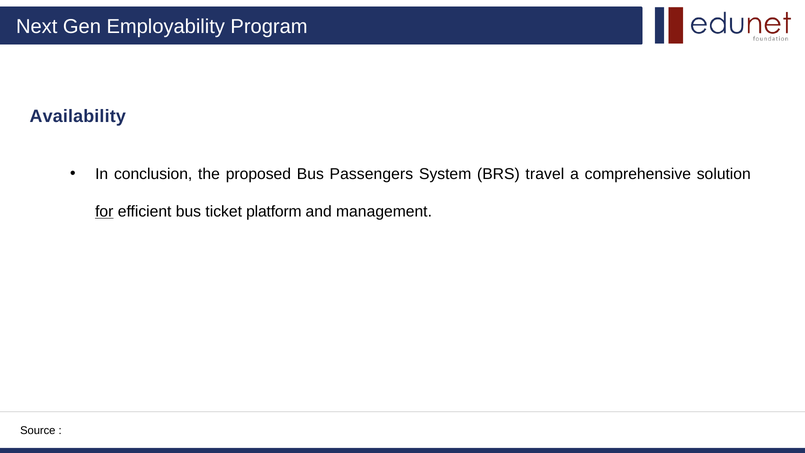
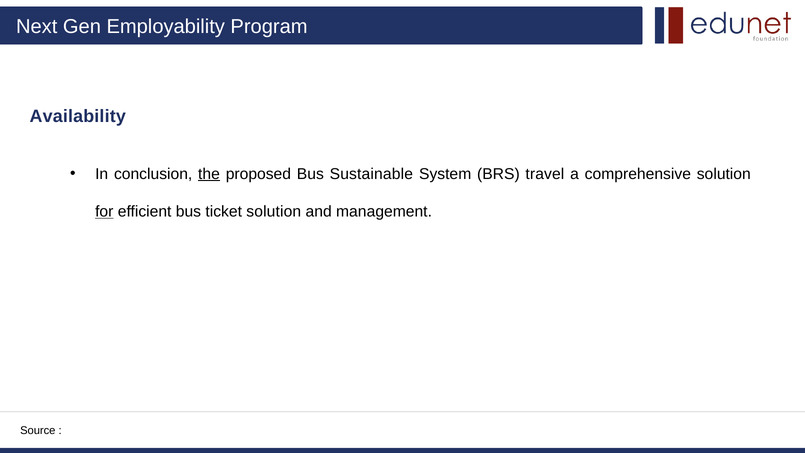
the underline: none -> present (209, 174)
Passengers: Passengers -> Sustainable (371, 174)
ticket platform: platform -> solution (274, 211)
